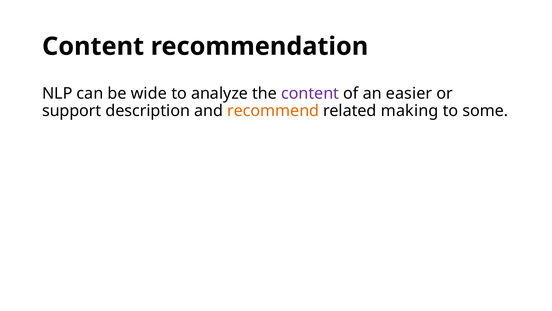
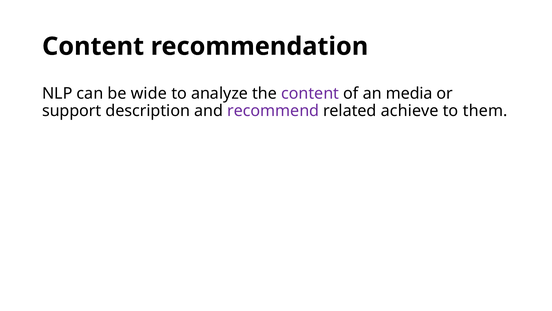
easier: easier -> media (409, 93)
recommend colour: orange -> purple (273, 111)
making: making -> achieve (410, 111)
some: some -> them (485, 111)
